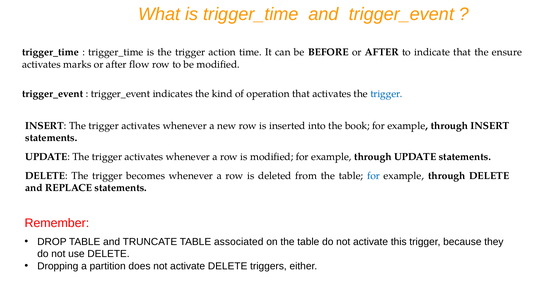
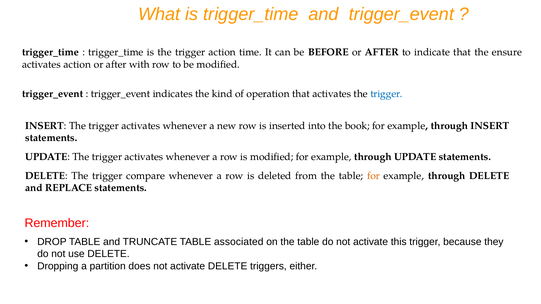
activates marks: marks -> action (77, 65)
flow: flow -> with (139, 65)
becomes: becomes -> compare (146, 176)
for colour: blue -> orange (373, 176)
